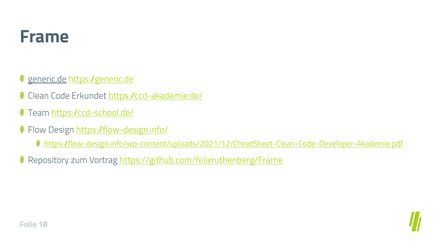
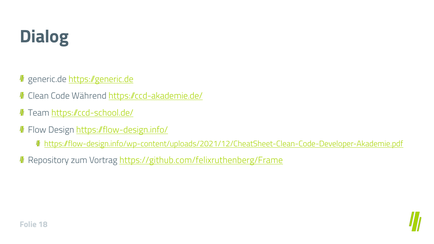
Frame: Frame -> Dialog (44, 37)
generic.de underline: present -> none (47, 79)
Erkundet: Erkundet -> Während (89, 96)
